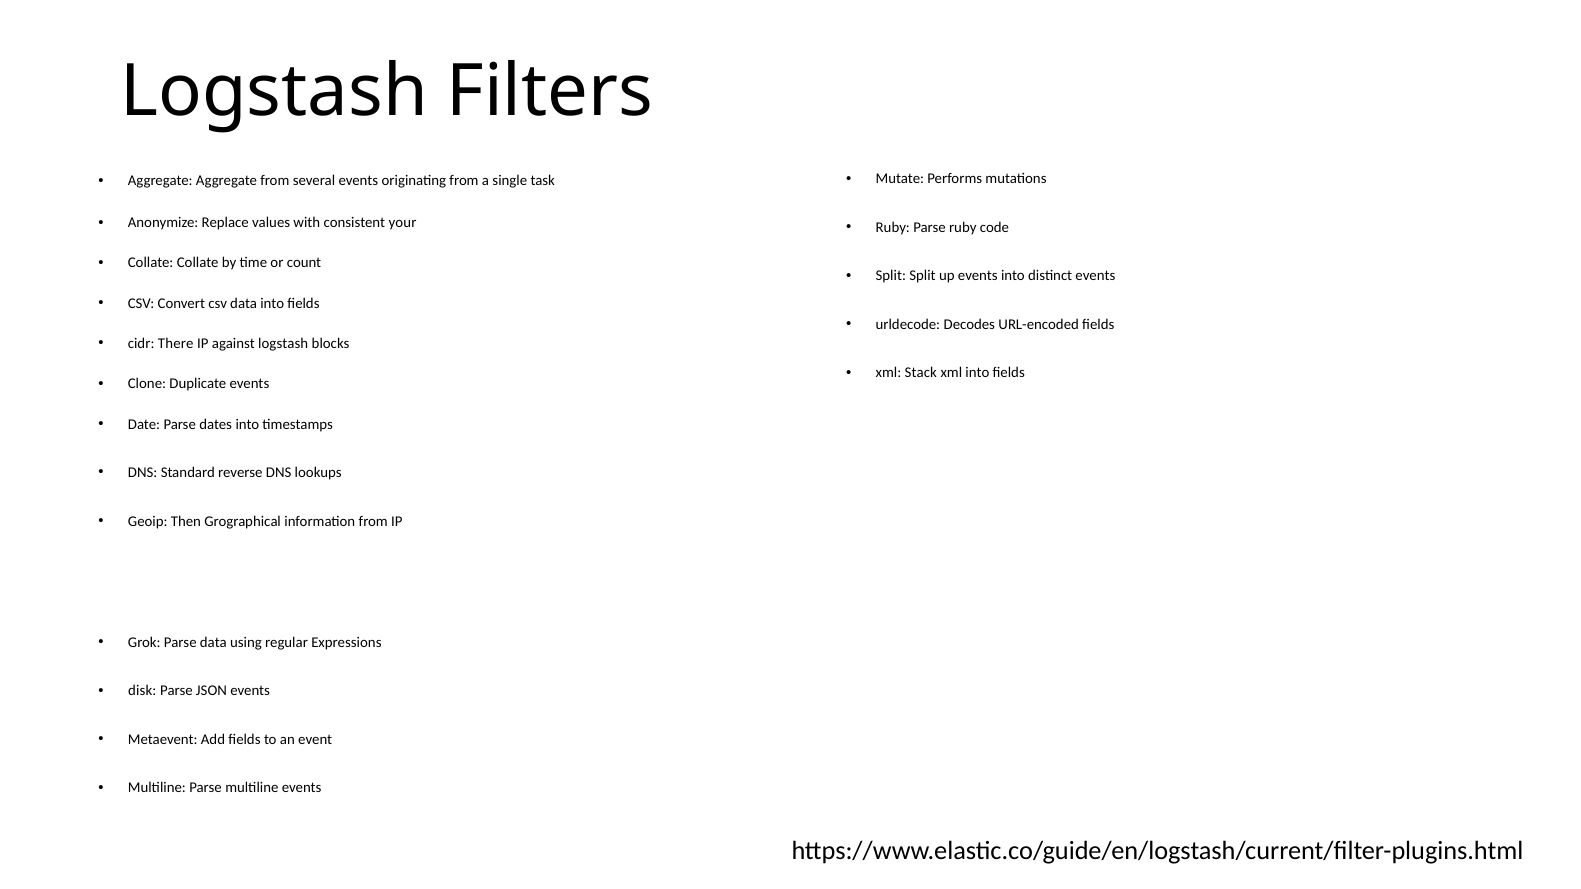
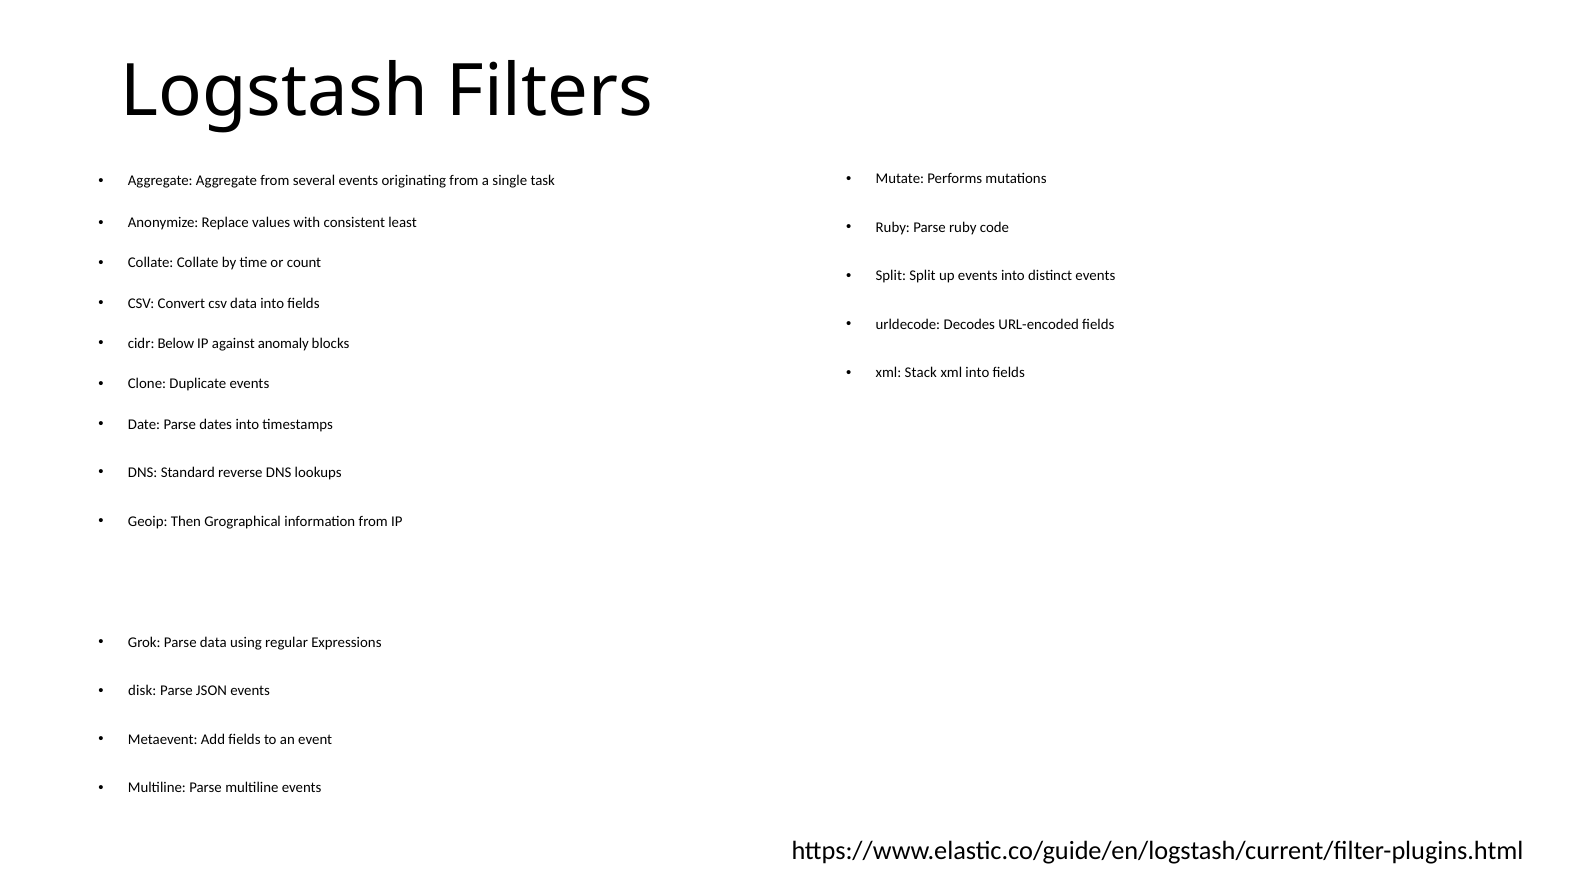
your: your -> least (403, 223)
There: There -> Below (176, 344)
against logstash: logstash -> anomaly (283, 344)
